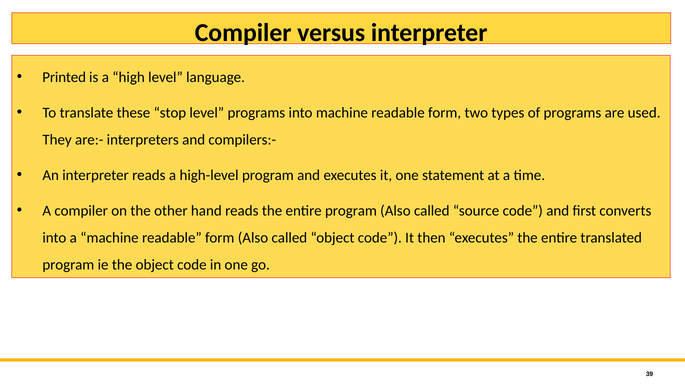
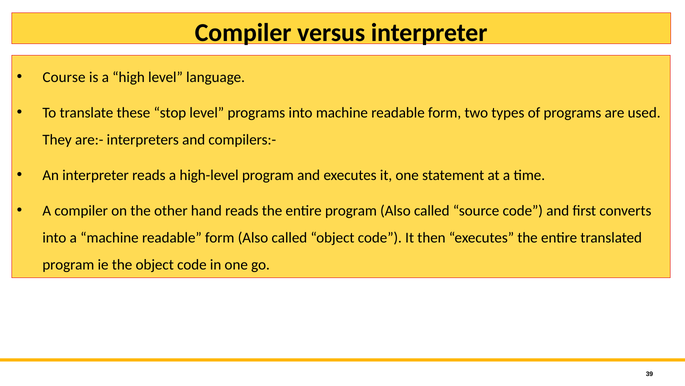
Printed: Printed -> Course (64, 77)
